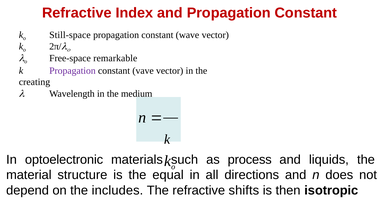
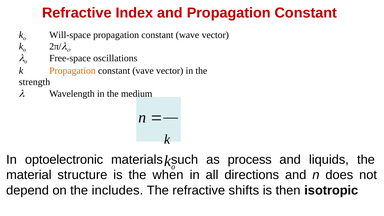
Still-space: Still-space -> Will-space (70, 35)
remarkable: remarkable -> oscillations (115, 58)
Propagation colour: purple -> orange (72, 71)
creating: creating -> strength (35, 82)
equal: equal -> when (168, 175)
